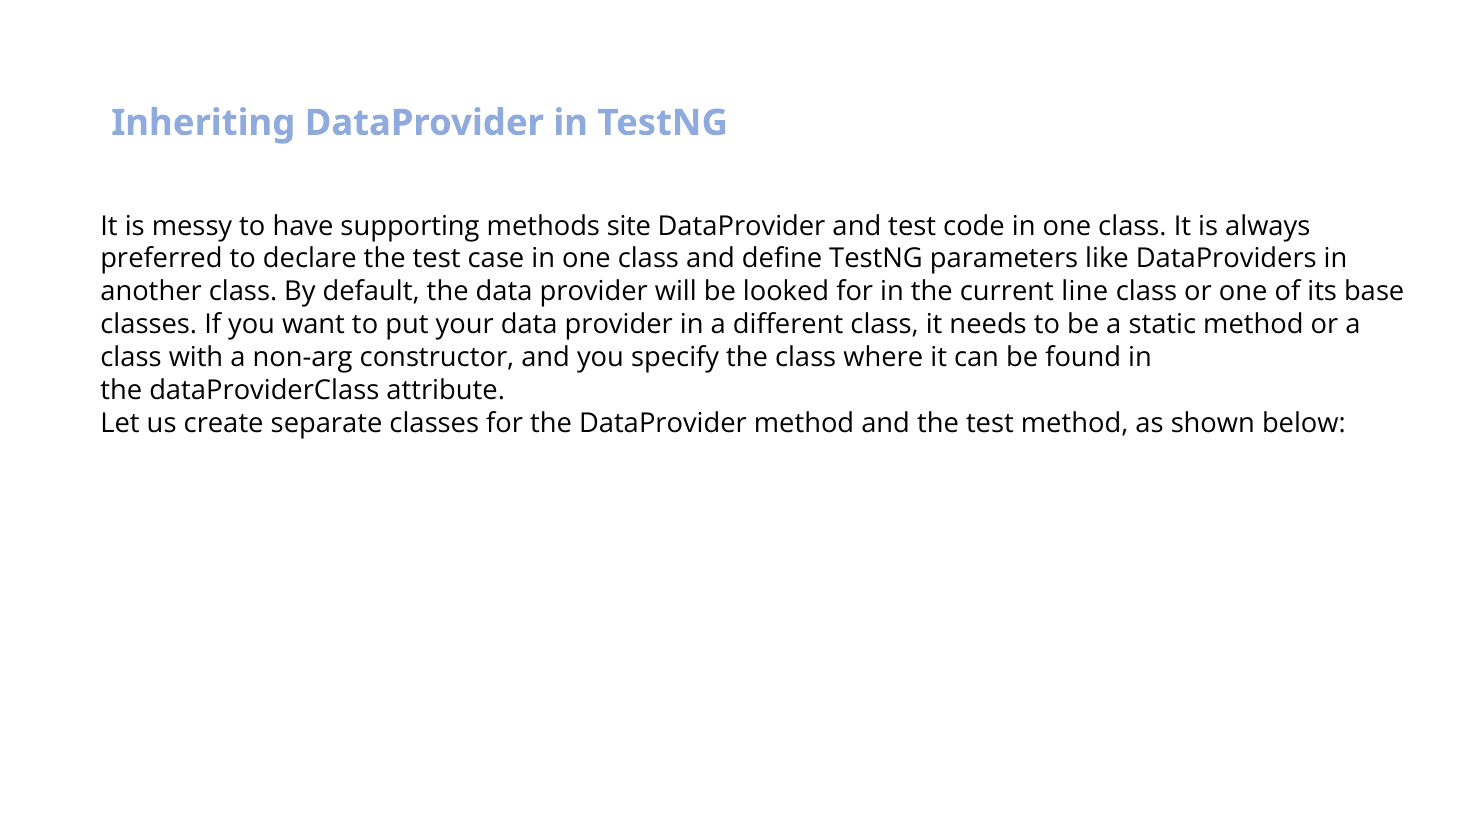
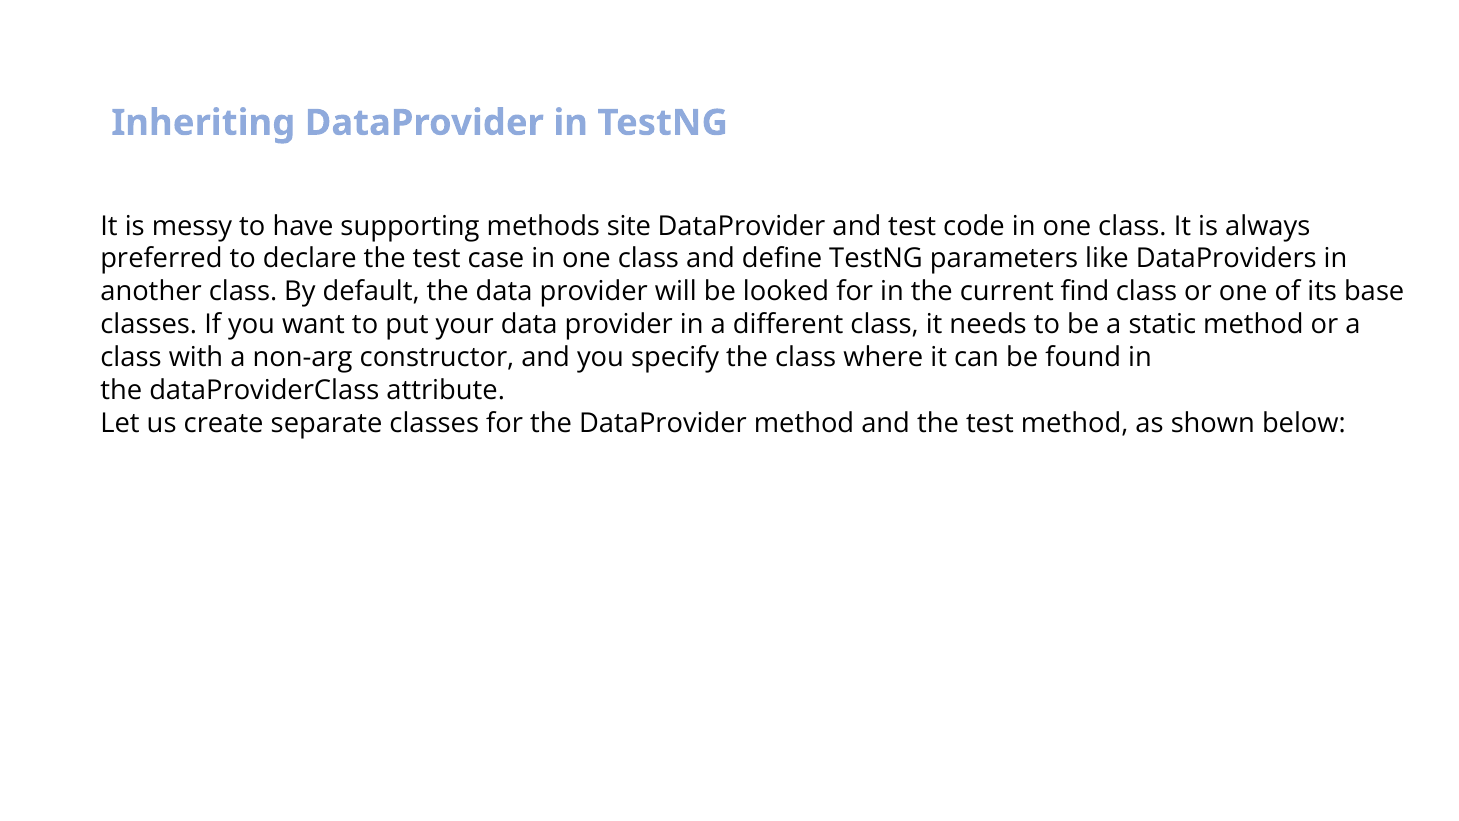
line: line -> find (1085, 292)
